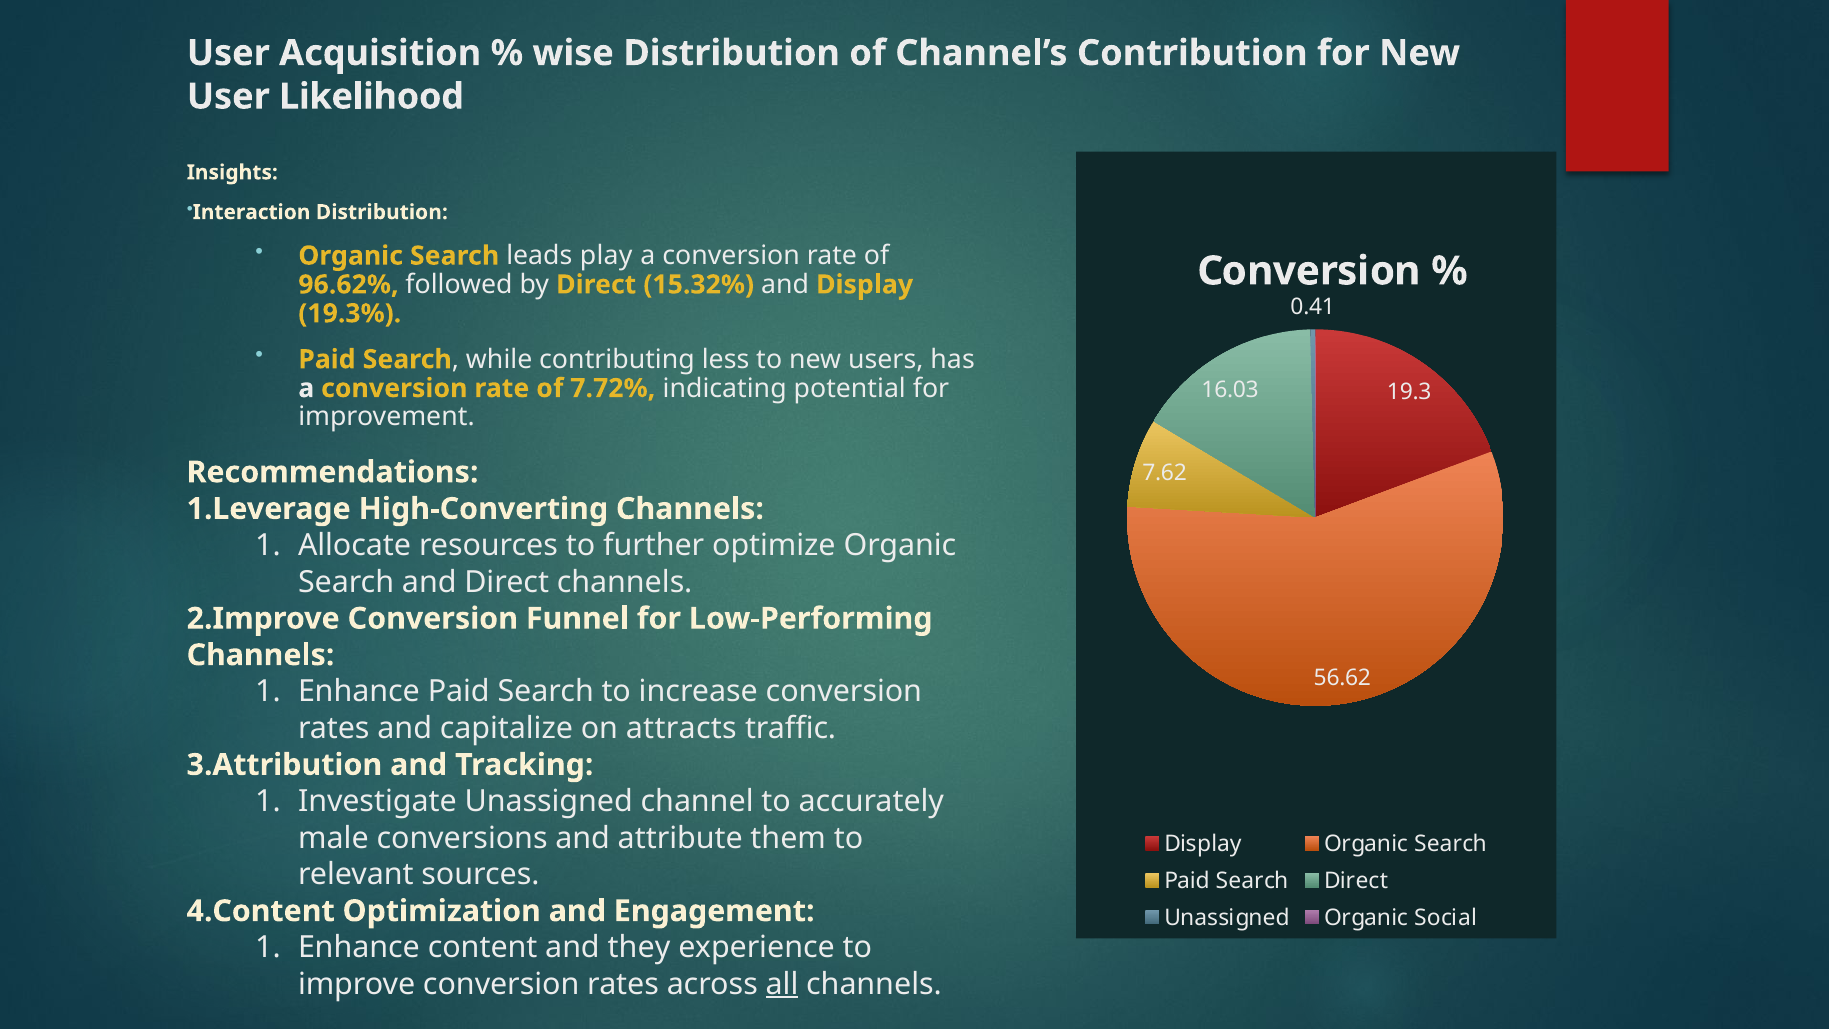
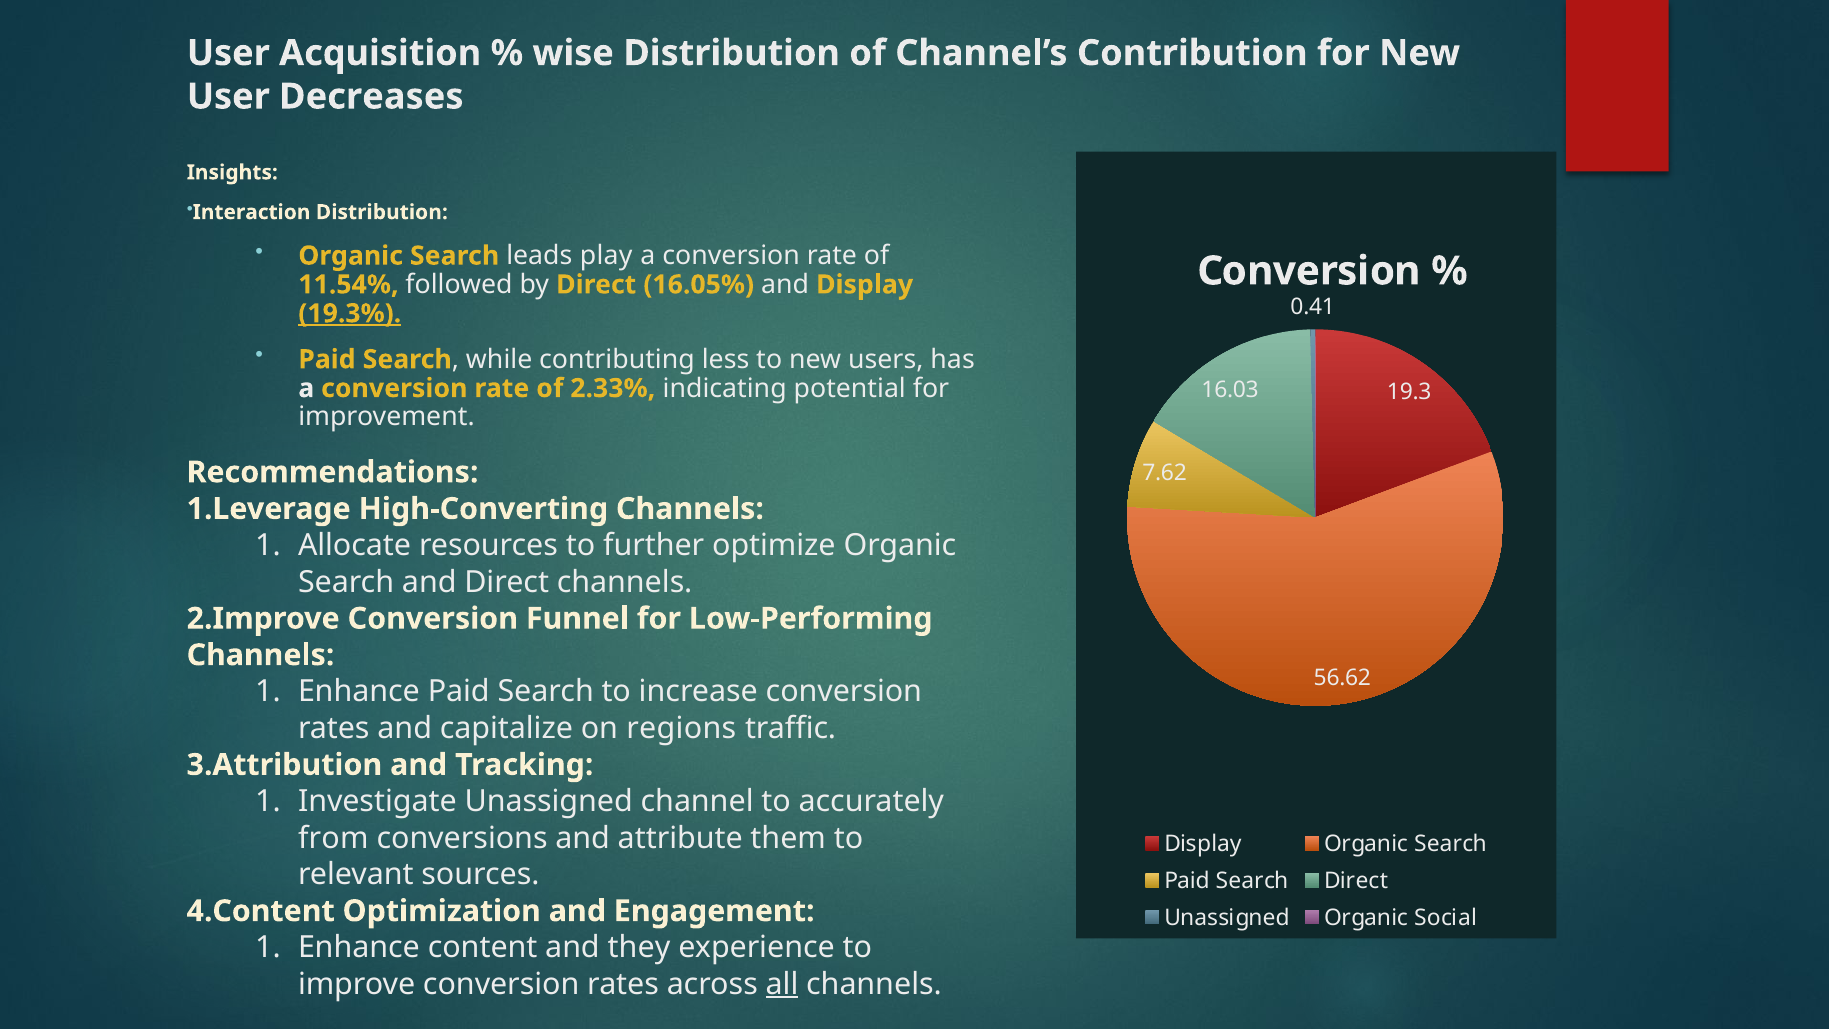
Likelihood: Likelihood -> Decreases (371, 97)
96.62%: 96.62% -> 11.54% (348, 285)
15.32%: 15.32% -> 16.05% (699, 285)
19.3% underline: none -> present (350, 313)
7.72%: 7.72% -> 2.33% (613, 388)
attracts: attracts -> regions (681, 728)
male: male -> from (333, 838)
